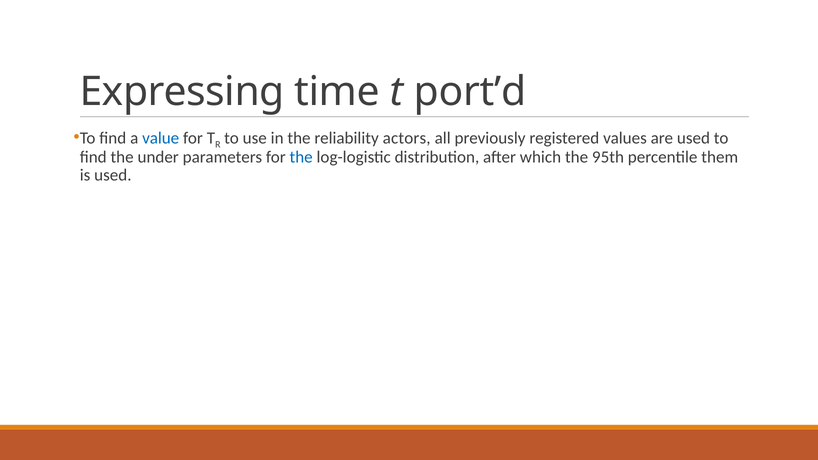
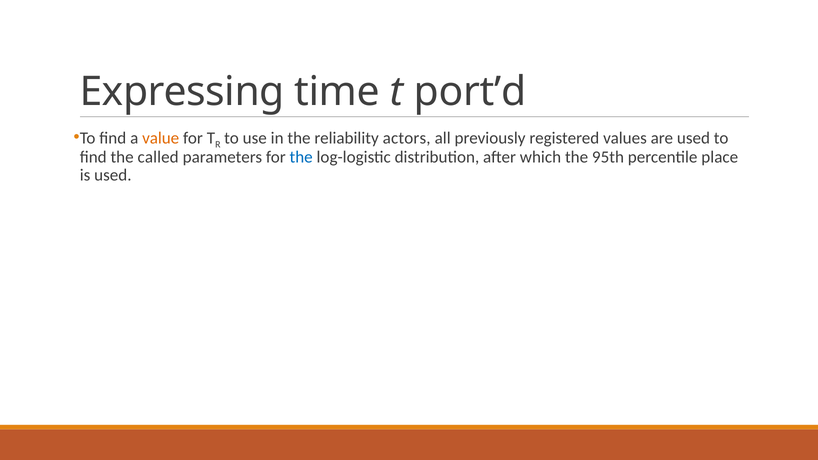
value colour: blue -> orange (161, 138)
under: under -> called (158, 157)
them: them -> place (720, 157)
